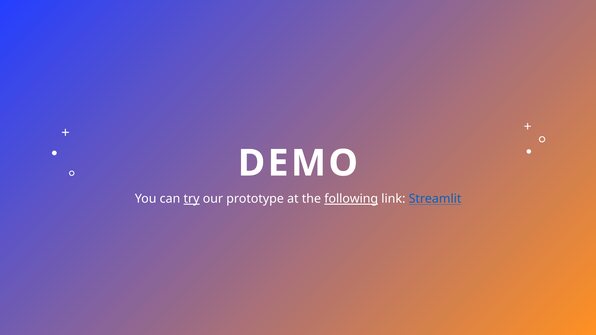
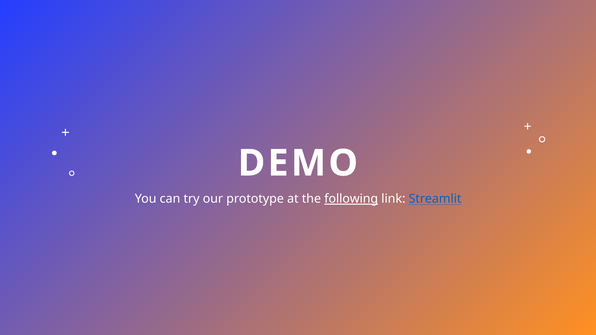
try underline: present -> none (192, 199)
